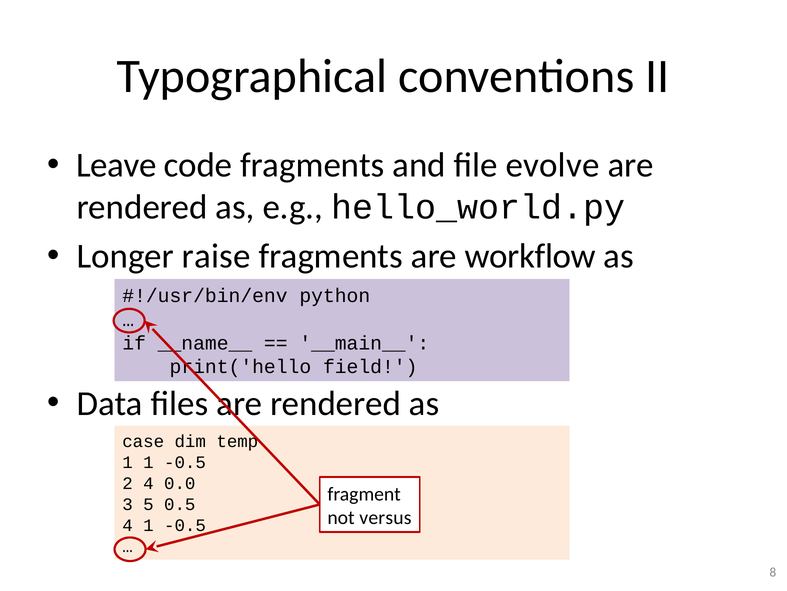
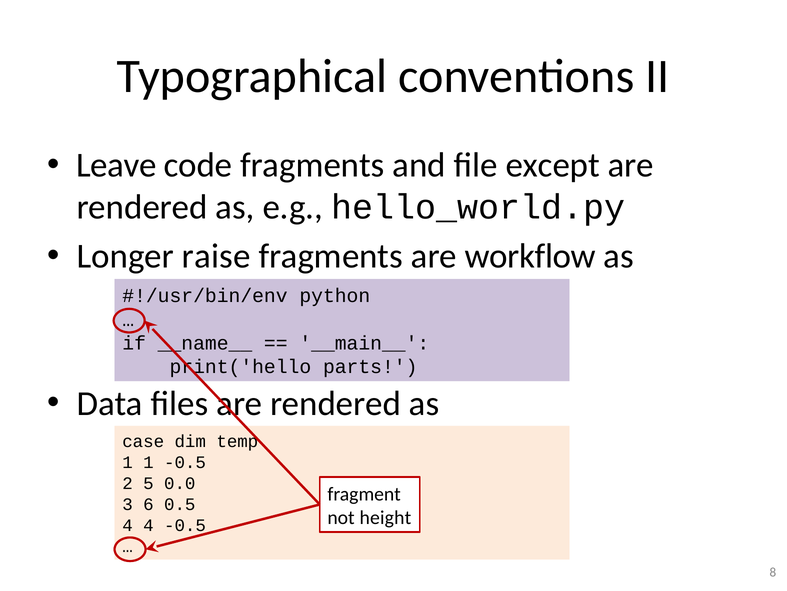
evolve: evolve -> except (553, 165)
field: field -> parts (370, 366)
2 4: 4 -> 5 (148, 483)
5: 5 -> 6 (148, 504)
versus: versus -> height (385, 517)
4 1: 1 -> 4 (148, 525)
